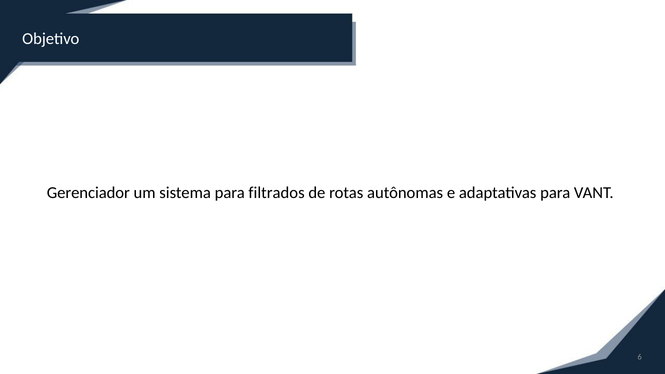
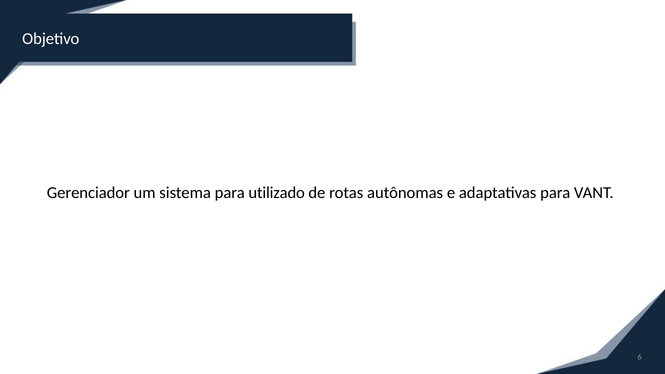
filtrados: filtrados -> utilizado (277, 193)
